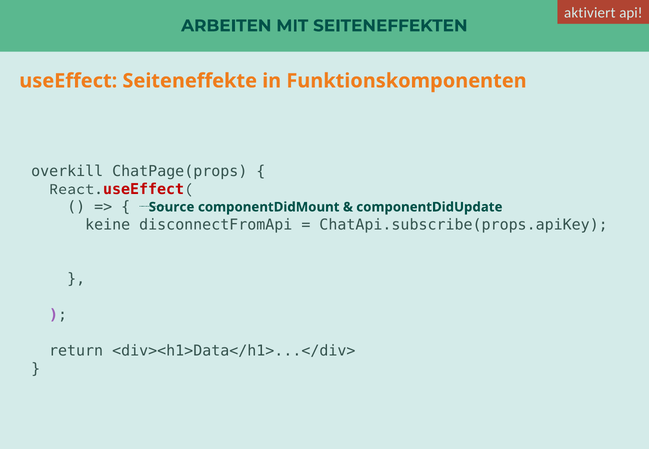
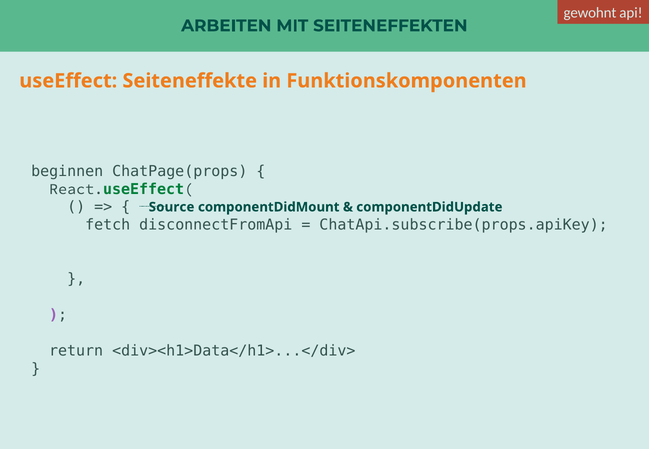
aktiviert: aktiviert -> gewohnt (590, 13)
overkill: overkill -> beginnen (67, 171)
useEffect colour: red -> green (144, 189)
keine: keine -> fetch (108, 225)
